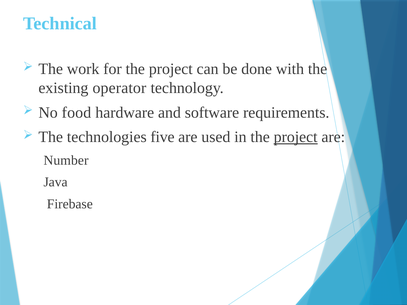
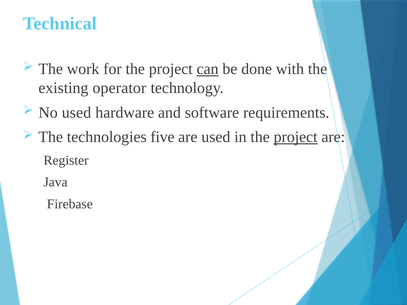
can underline: none -> present (208, 69)
No food: food -> used (76, 113)
Number: Number -> Register (66, 160)
